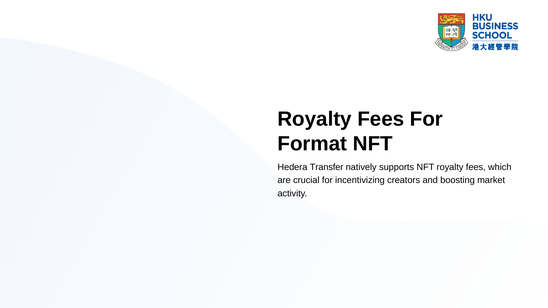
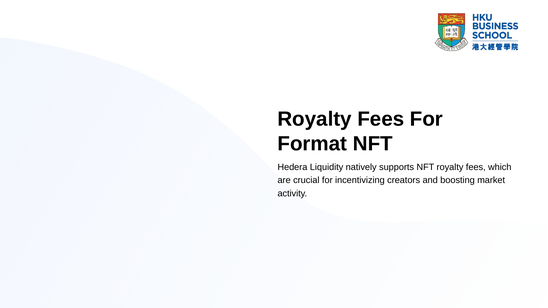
Transfer: Transfer -> Liquidity (327, 167)
